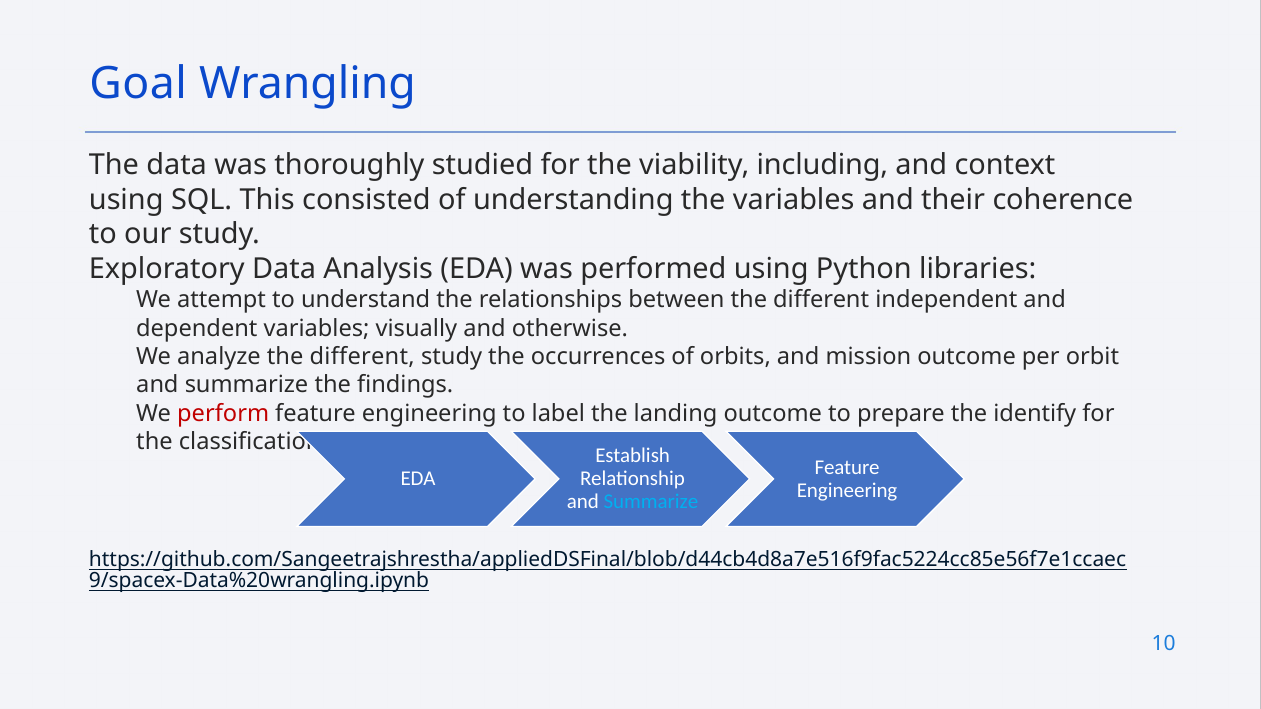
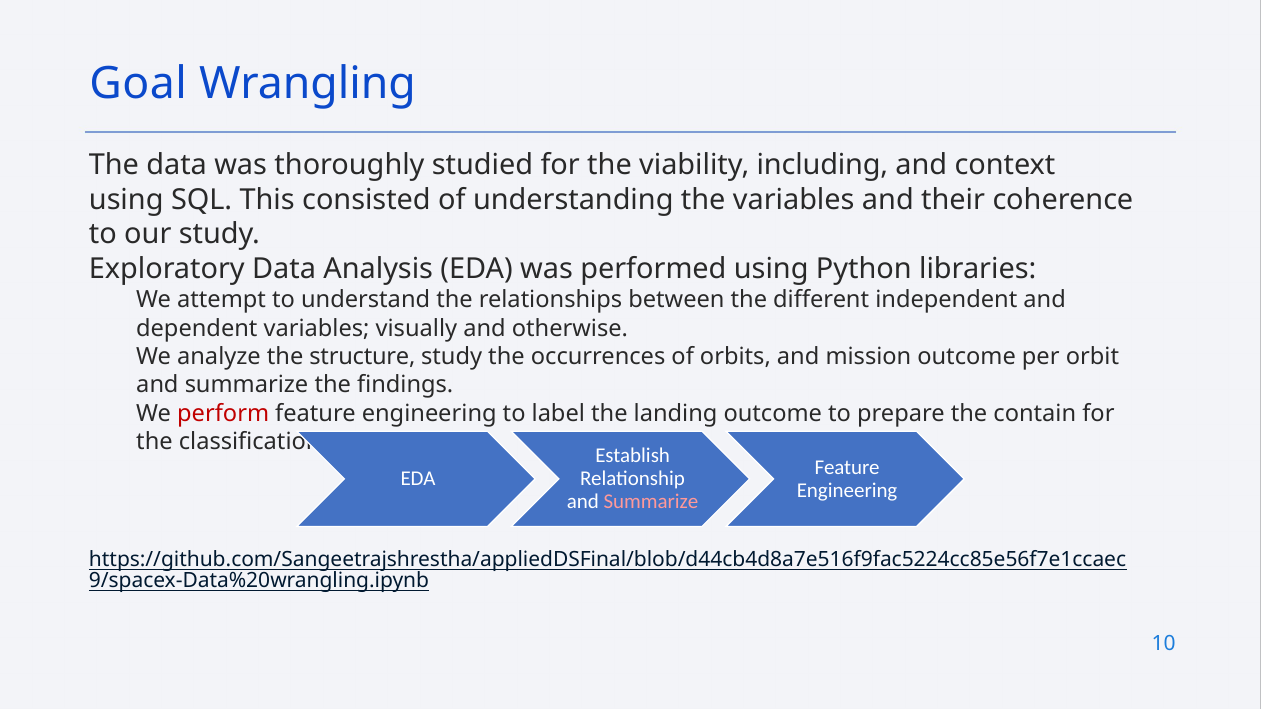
analyze the different: different -> structure (362, 357)
identify: identify -> contain (1035, 414)
Summarize colour: light blue -> pink (651, 502)
